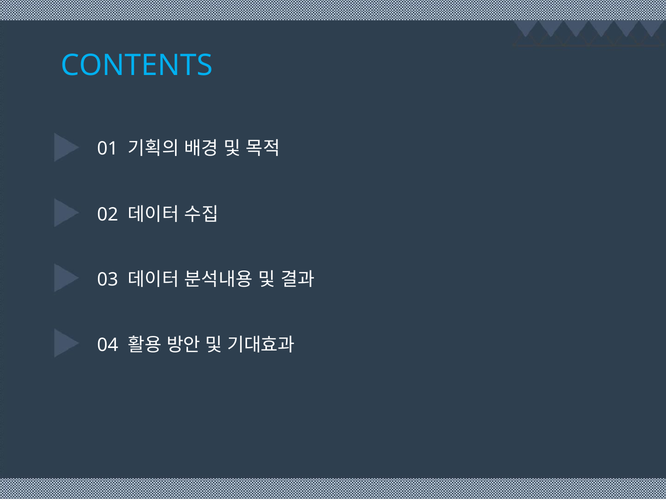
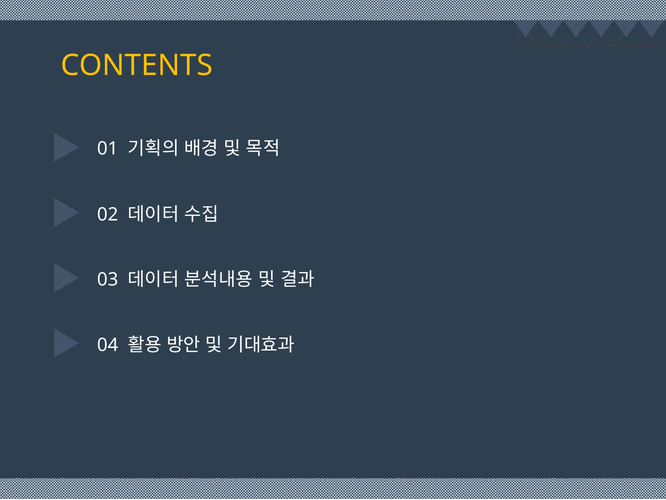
CONTENTS colour: light blue -> yellow (137, 65)
